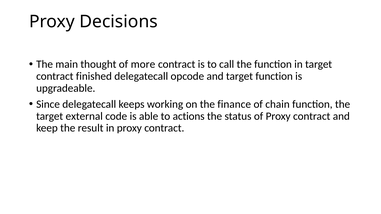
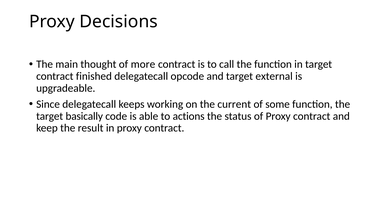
target function: function -> external (274, 76)
finance: finance -> current (234, 104)
chain: chain -> some (278, 104)
external: external -> basically (84, 116)
